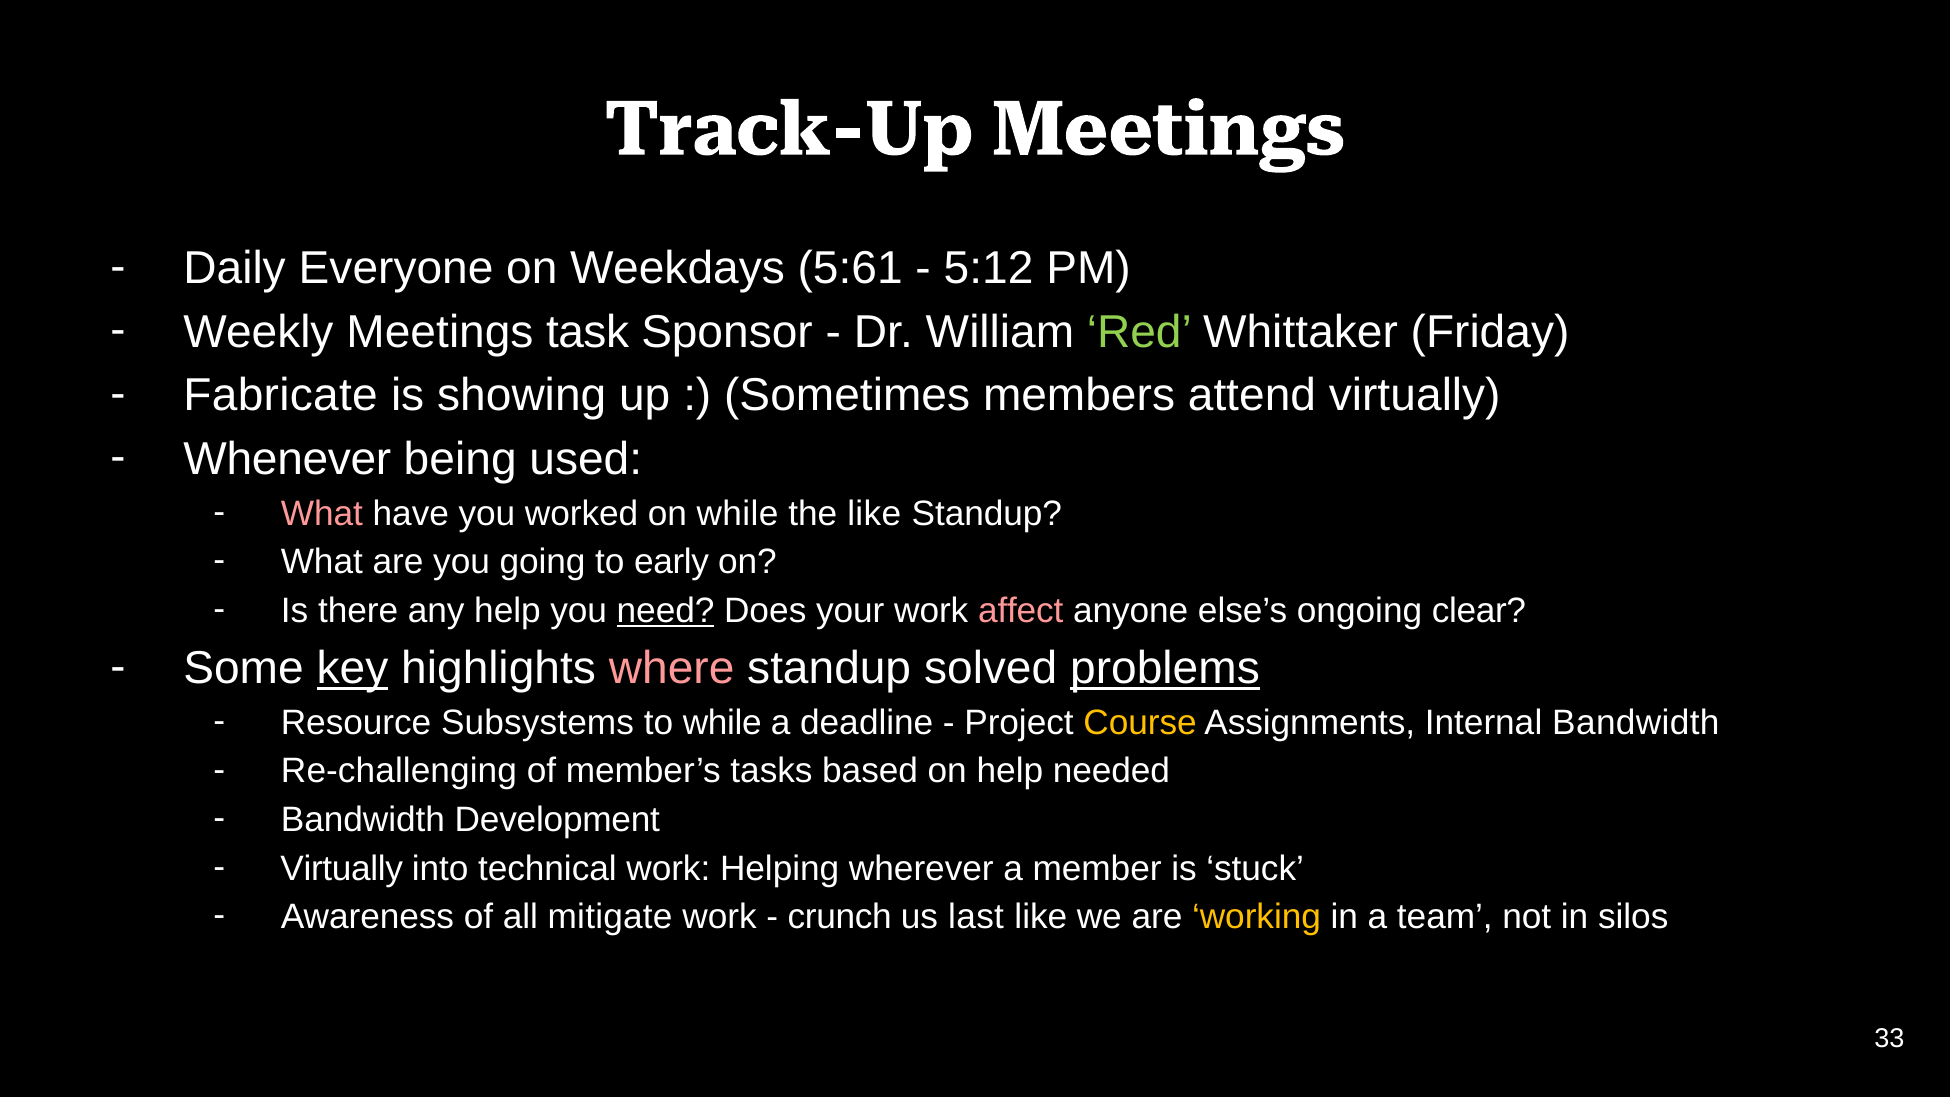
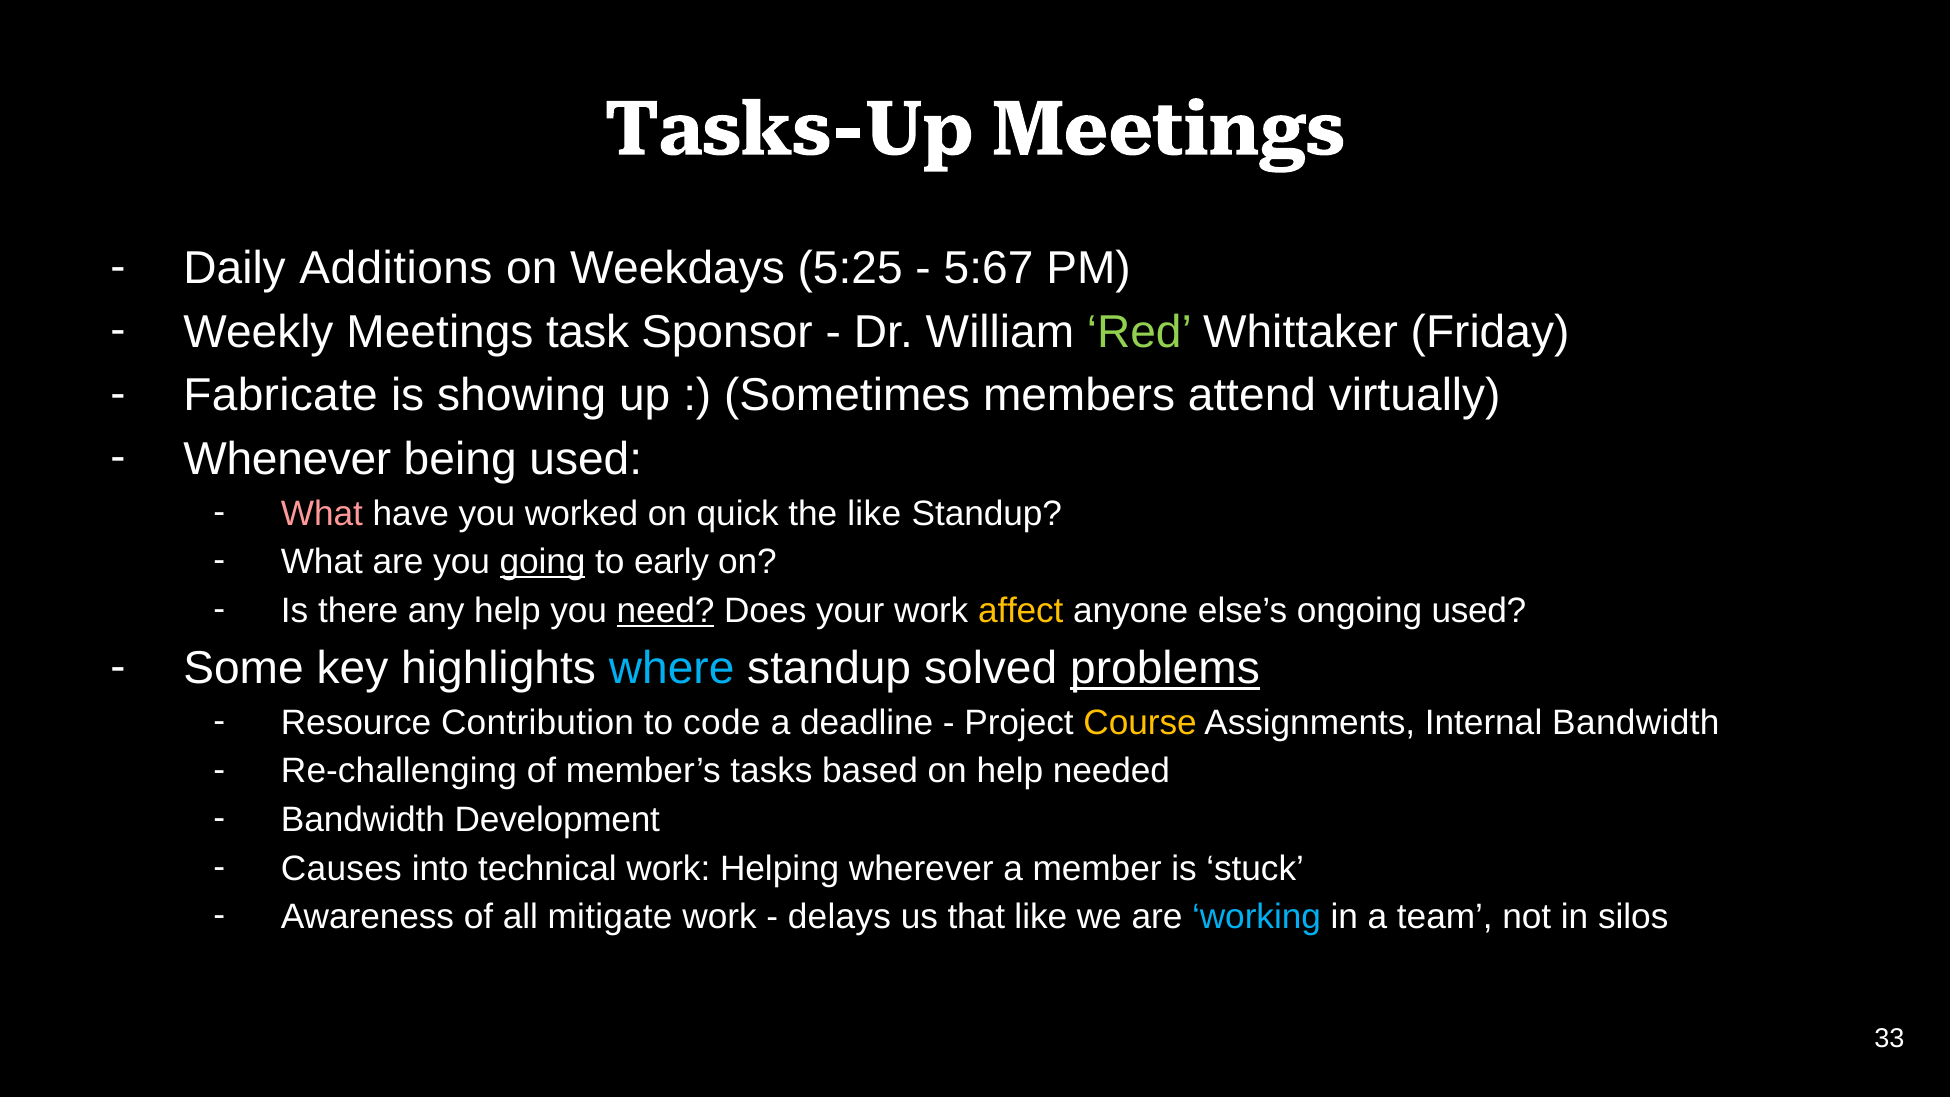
Track-Up: Track-Up -> Tasks-Up (789, 130)
Everyone: Everyone -> Additions (396, 269)
5:61: 5:61 -> 5:25 (850, 269)
5:12: 5:12 -> 5:67 (989, 269)
on while: while -> quick (738, 513)
going underline: none -> present (543, 562)
affect colour: pink -> yellow (1021, 611)
ongoing clear: clear -> used (1479, 611)
key underline: present -> none (353, 668)
where colour: pink -> light blue (672, 668)
Subsystems: Subsystems -> Contribution (537, 723)
to while: while -> code (722, 723)
Virtually: Virtually -> Causes (341, 868)
crunch: crunch -> delays (839, 917)
last: last -> that (976, 917)
working colour: yellow -> light blue (1257, 917)
